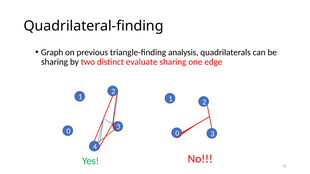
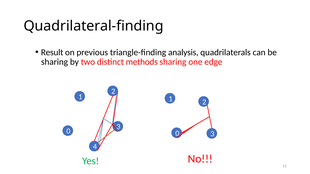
Graph: Graph -> Result (52, 52)
evaluate: evaluate -> methods (142, 62)
